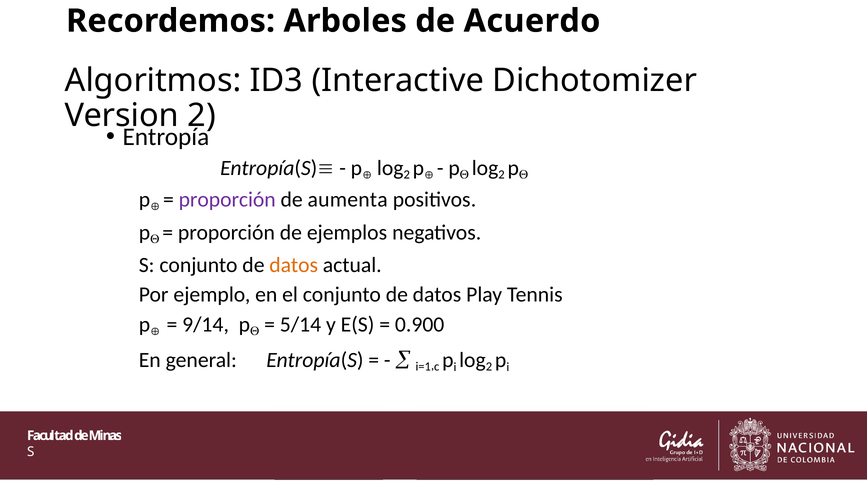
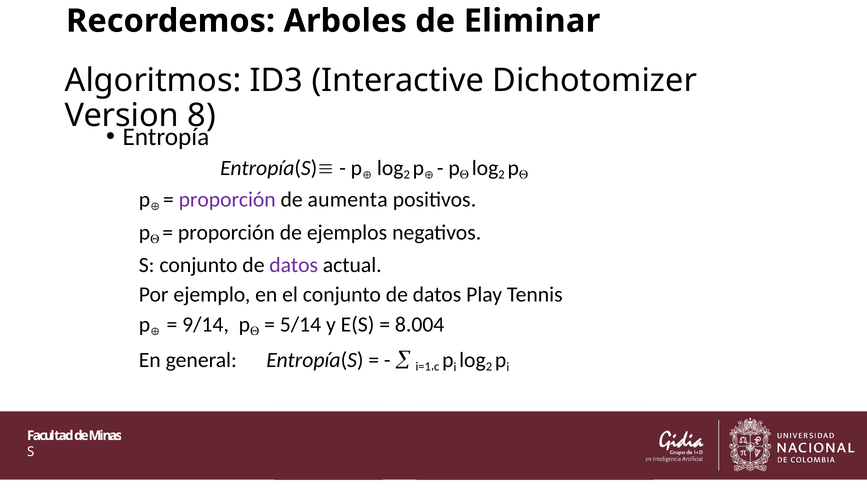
Acuerdo: Acuerdo -> Eliminar (532, 21)
2: 2 -> 8 (202, 115)
datos colour: orange -> purple (294, 265)
0.900: 0.900 -> 8.004 (420, 325)
